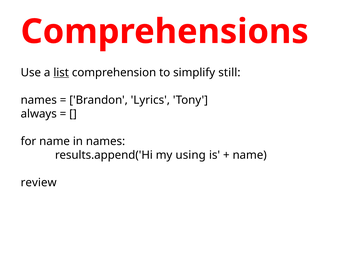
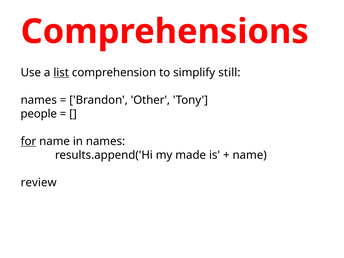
Lyrics: Lyrics -> Other (150, 100)
always: always -> people (39, 114)
for underline: none -> present (28, 141)
using: using -> made (191, 155)
